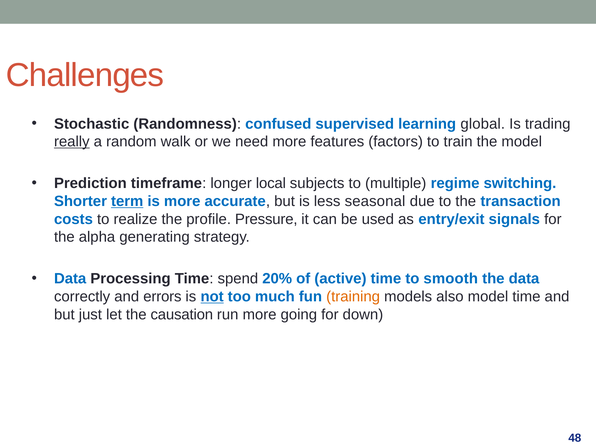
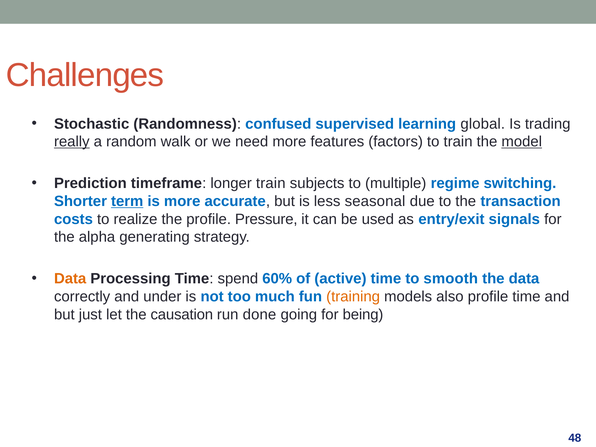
model underline: none -> present (522, 142)
longer local: local -> train (271, 183)
Data colour: blue -> orange (70, 279)
20%: 20% -> 60% (277, 279)
errors: errors -> under (162, 297)
not underline: present -> none (212, 297)
also model: model -> profile (488, 297)
run more: more -> done (259, 314)
down: down -> being (363, 314)
